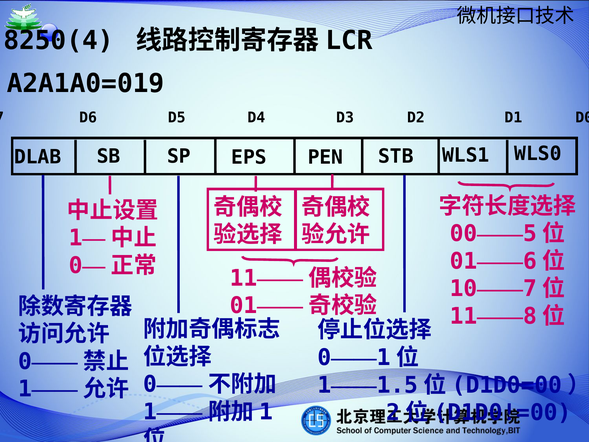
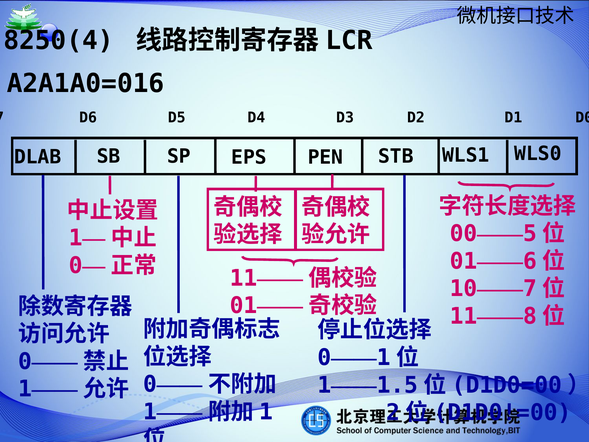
A2A1A0=019: A2A1A0=019 -> A2A1A0=016 (86, 84)
